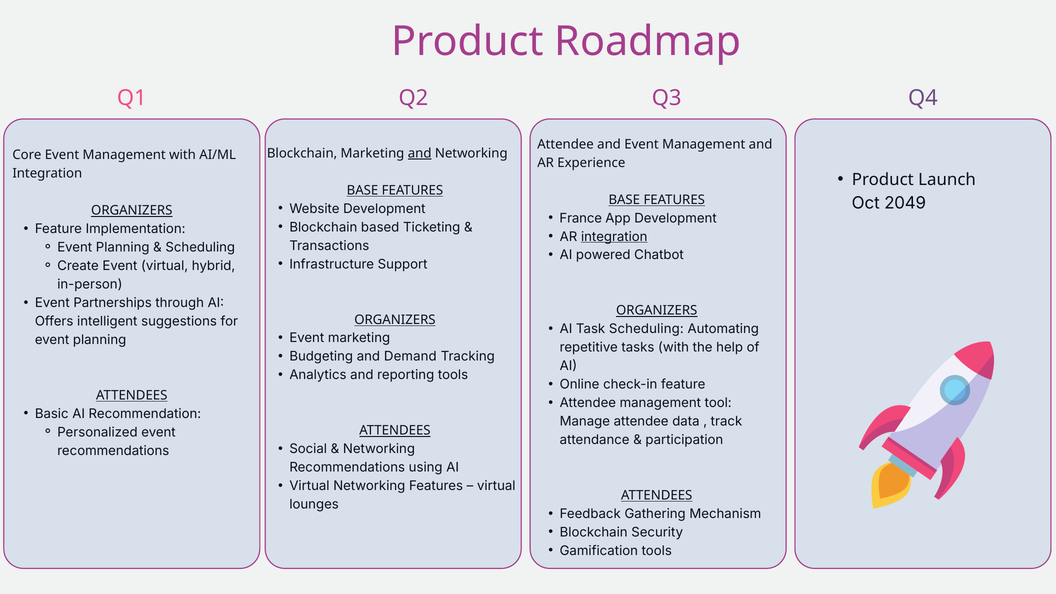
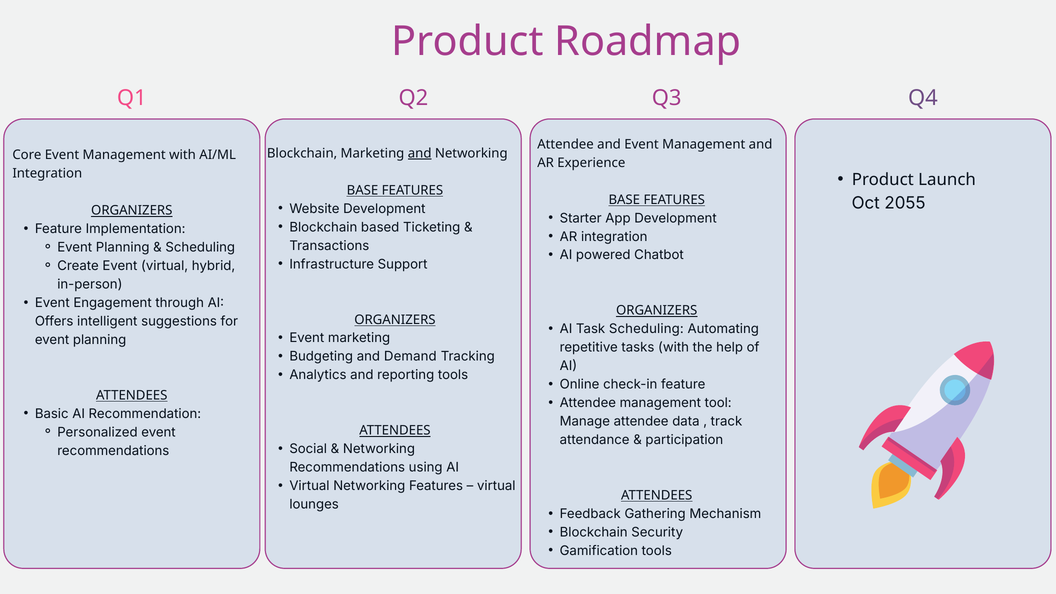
2049: 2049 -> 2055 (905, 203)
France: France -> Starter (581, 218)
integration underline: present -> none (614, 237)
Partnerships: Partnerships -> Engagement (113, 303)
